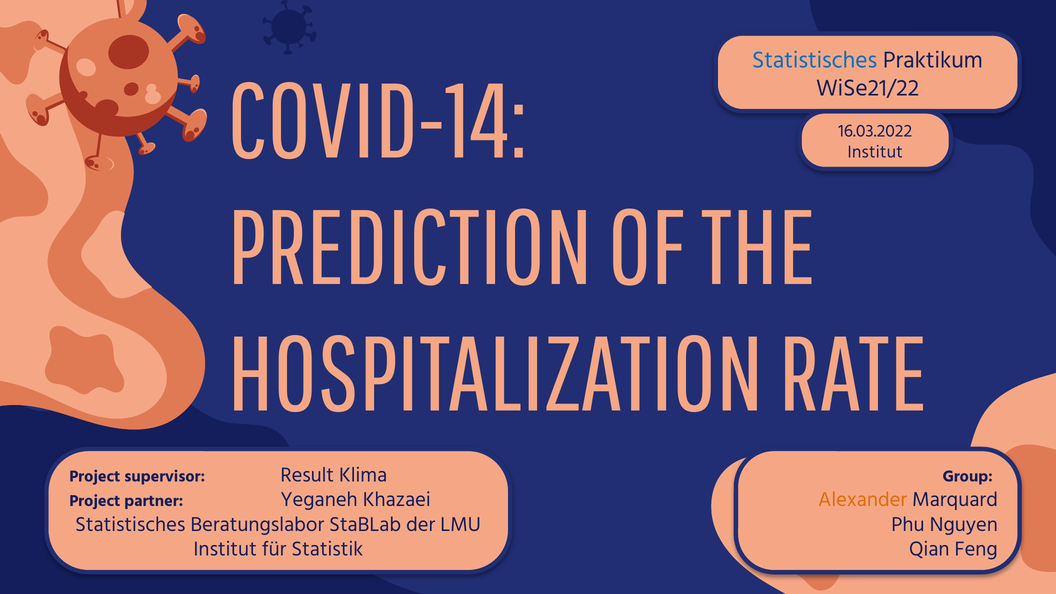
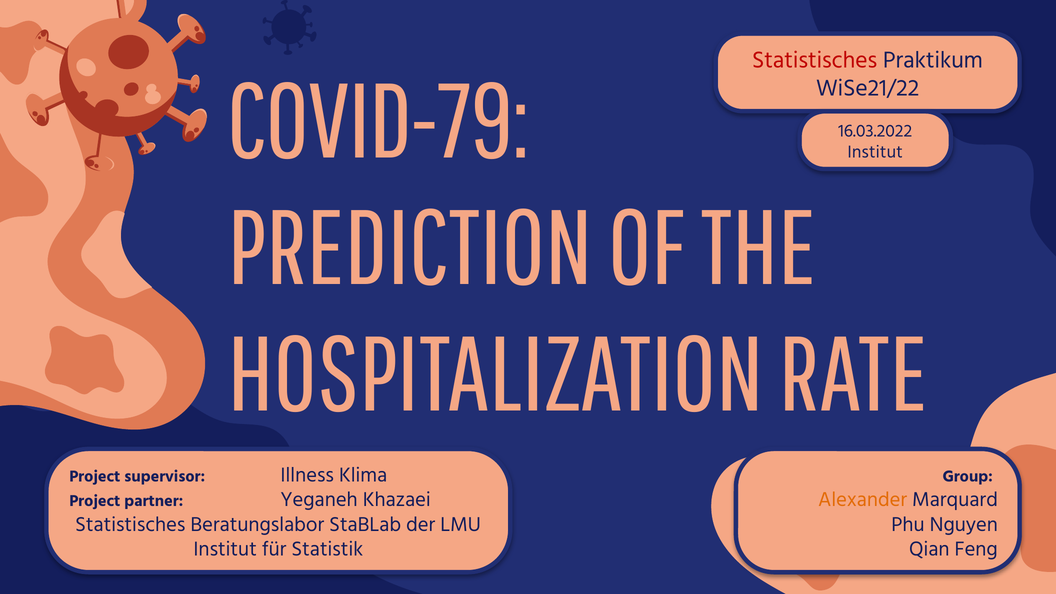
Statistisches colour: blue -> red (815, 60)
COVID-14: COVID-14 -> COVID-79 (378, 123)
Result: Result -> Illness (307, 475)
